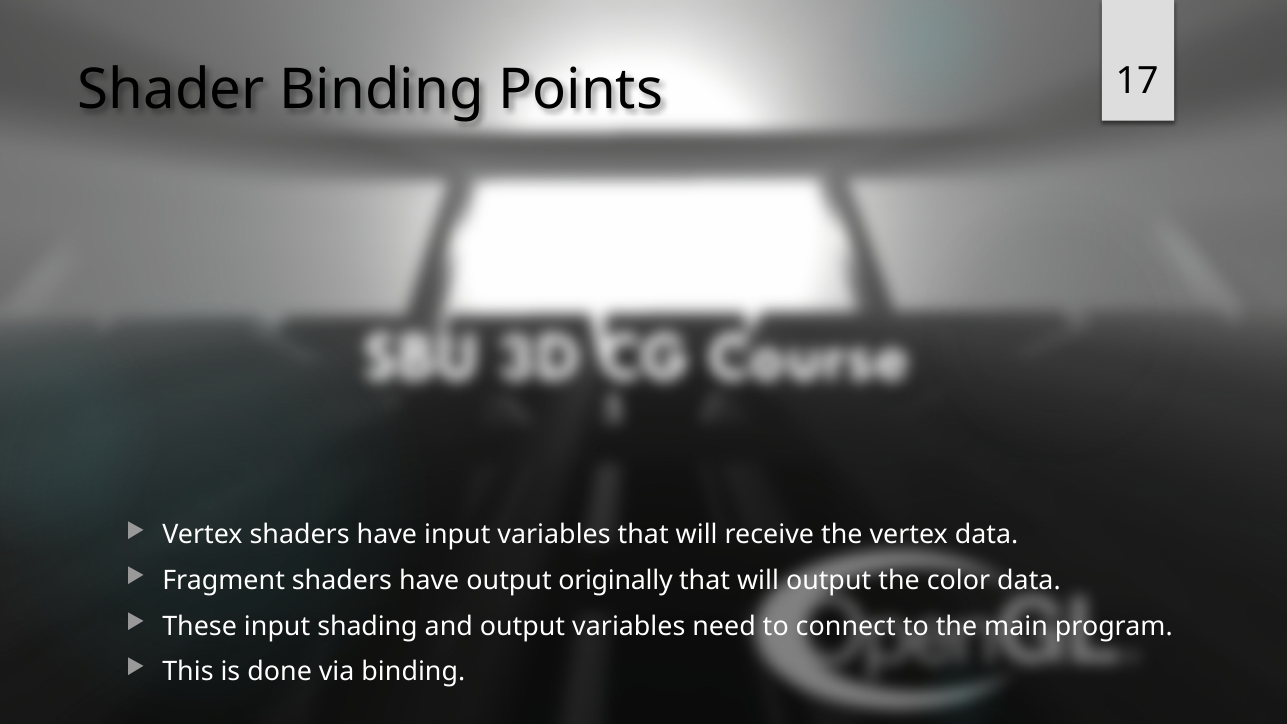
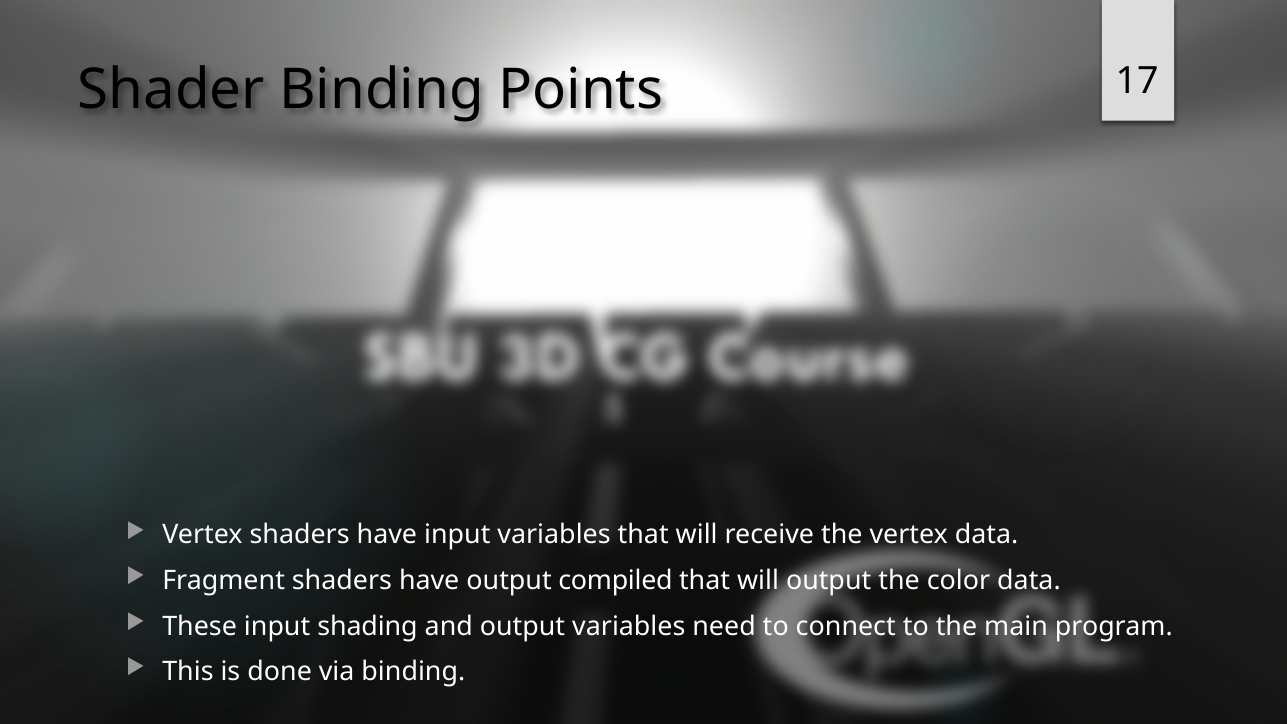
originally: originally -> compiled (616, 580)
